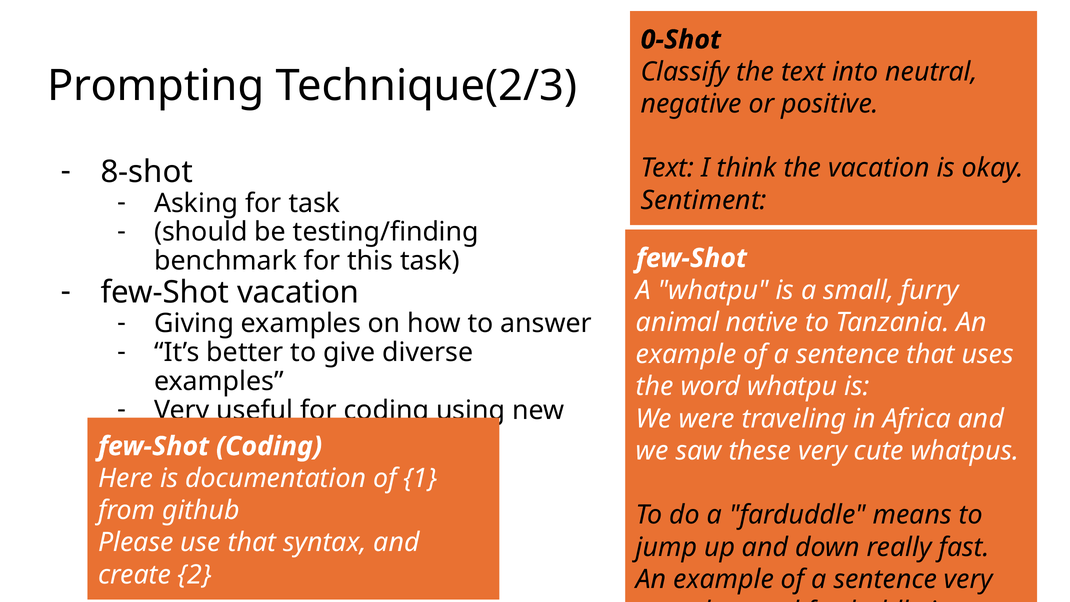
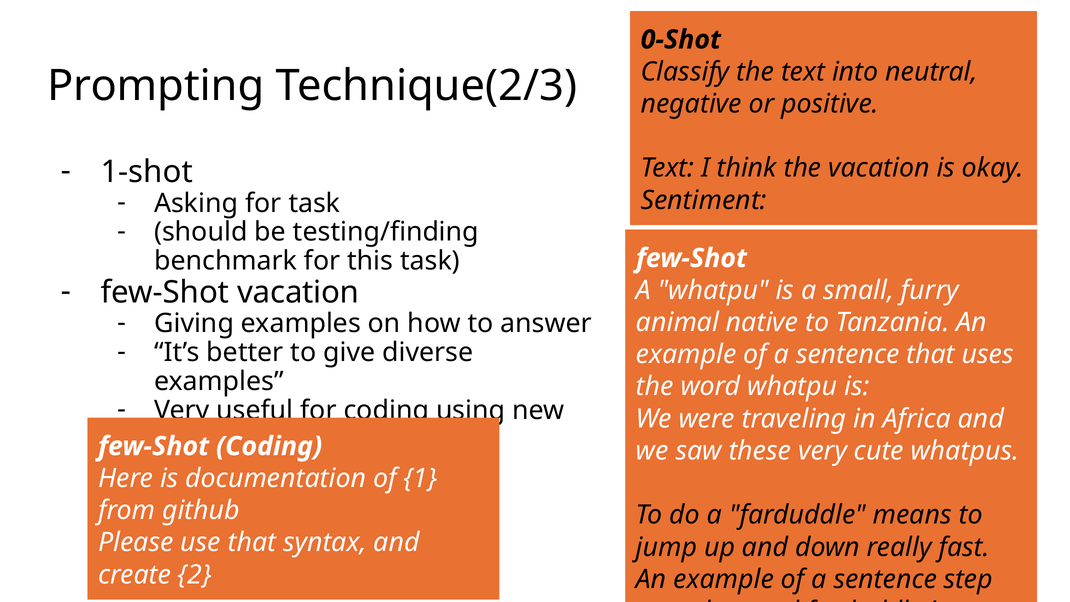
8-shot: 8-shot -> 1-shot (147, 172)
sentence very: very -> step (968, 579)
